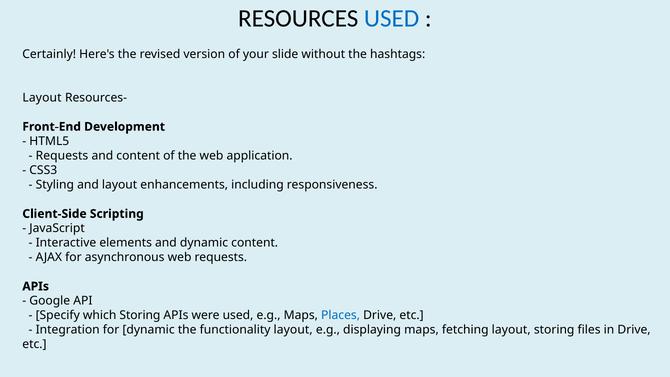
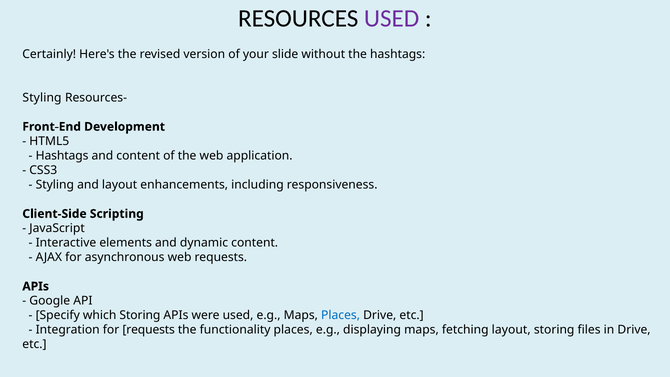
USED colour: blue -> purple (392, 18)
Layout: Layout -> Styling (42, 98)
Requests: Requests -> Hashtags (62, 156)
for dynamic: dynamic -> requests (149, 330)
functionality layout: layout -> places (293, 330)
